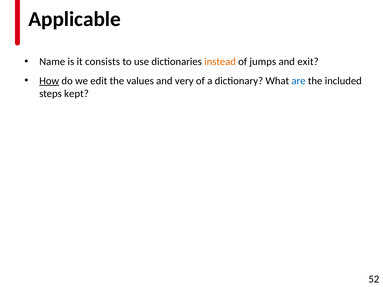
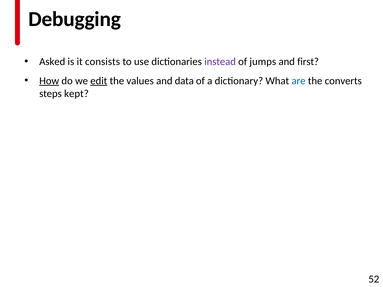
Applicable: Applicable -> Debugging (75, 19)
Name: Name -> Asked (52, 62)
instead colour: orange -> purple (220, 62)
exit: exit -> first (308, 62)
edit underline: none -> present (99, 81)
very: very -> data (184, 81)
included: included -> converts (343, 81)
